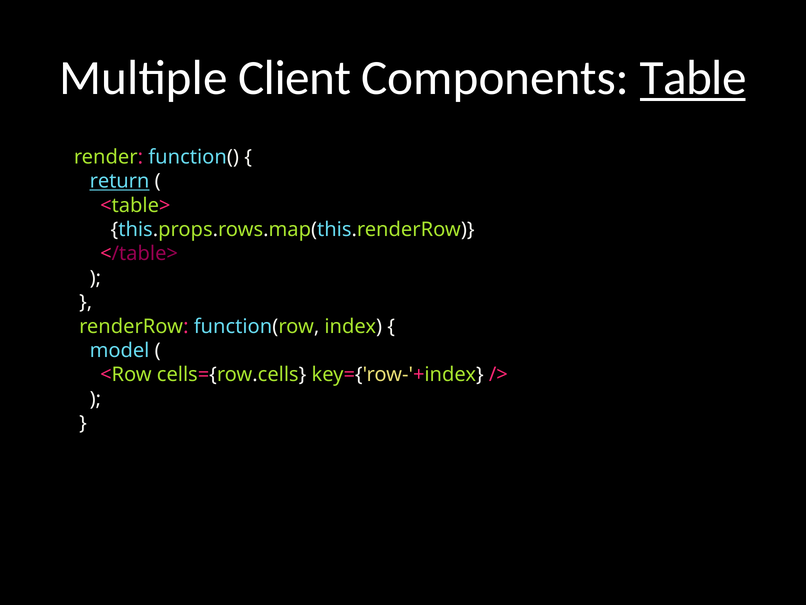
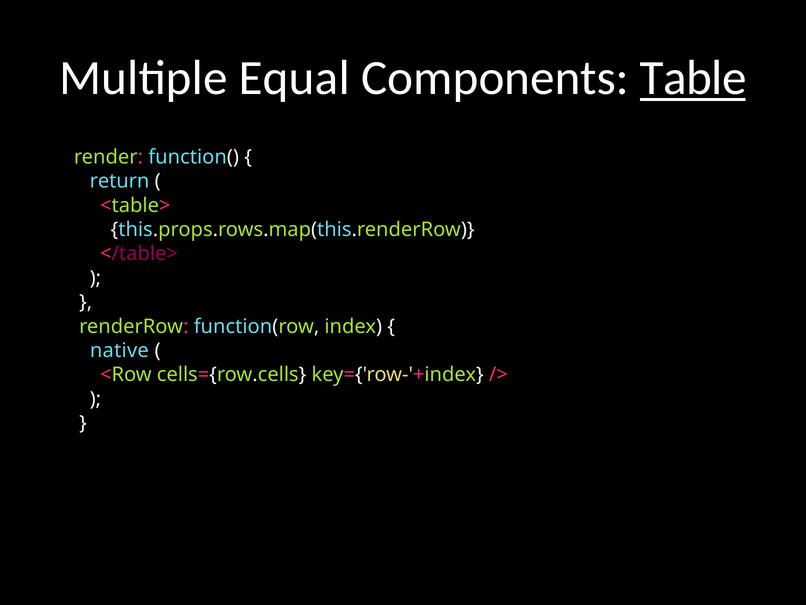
Client: Client -> Equal (294, 78)
return underline: present -> none (120, 181)
model: model -> native (119, 350)
